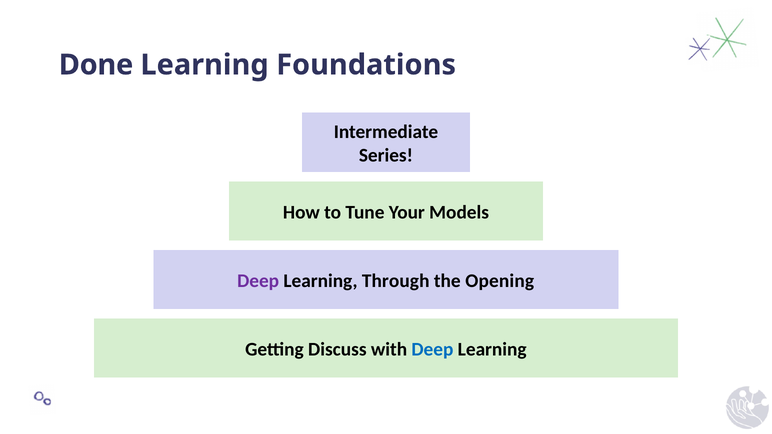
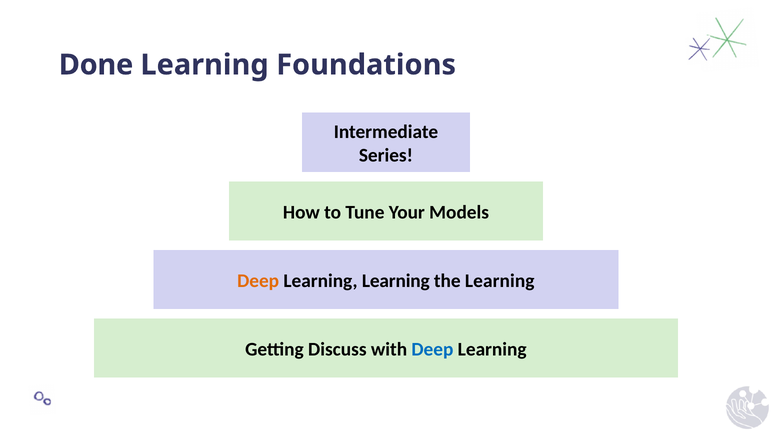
Deep colour: purple -> orange (258, 281)
Learning Through: Through -> Learning (396, 281)
the Opening: Opening -> Learning (500, 281)
